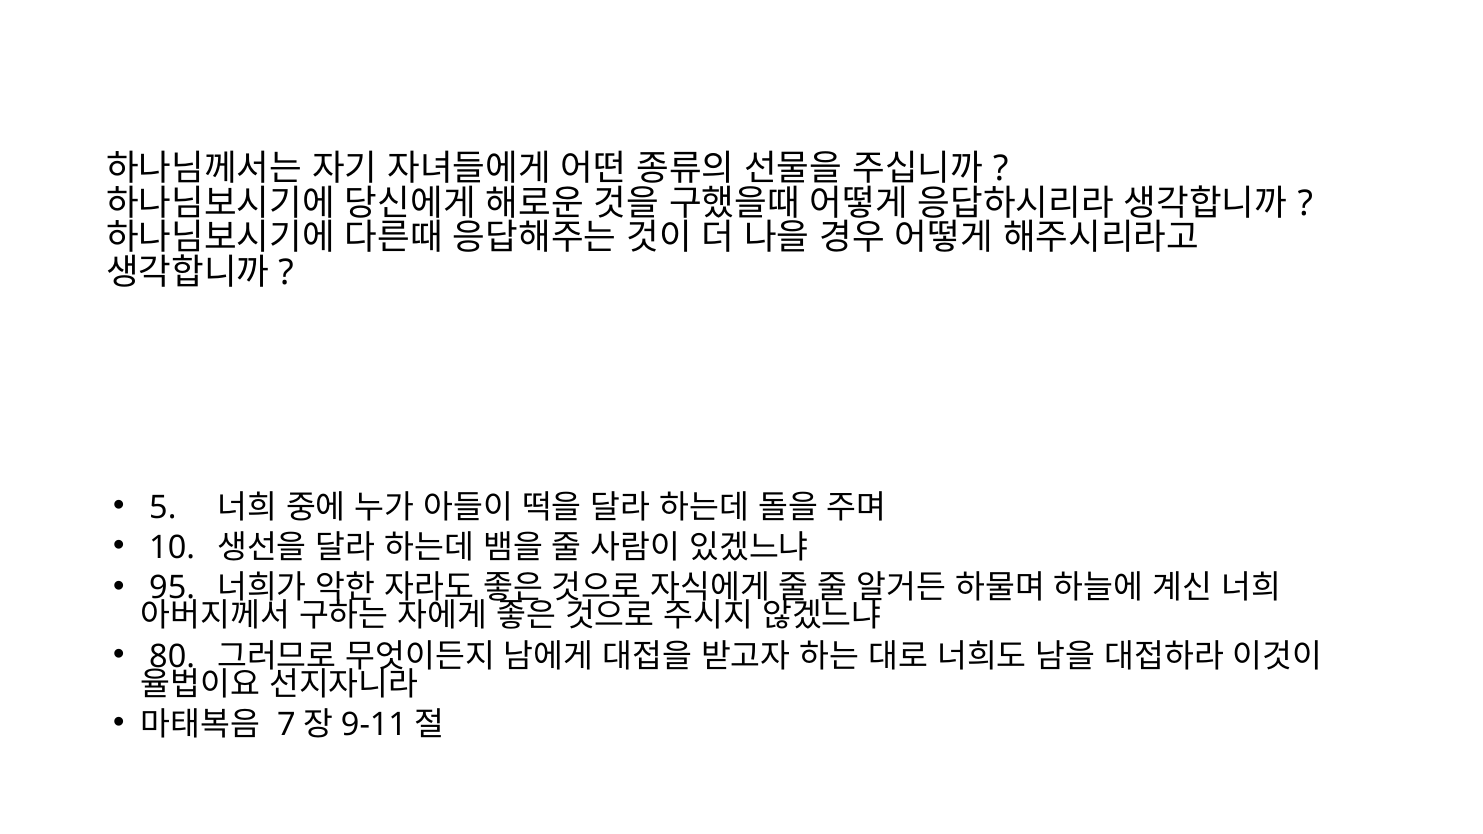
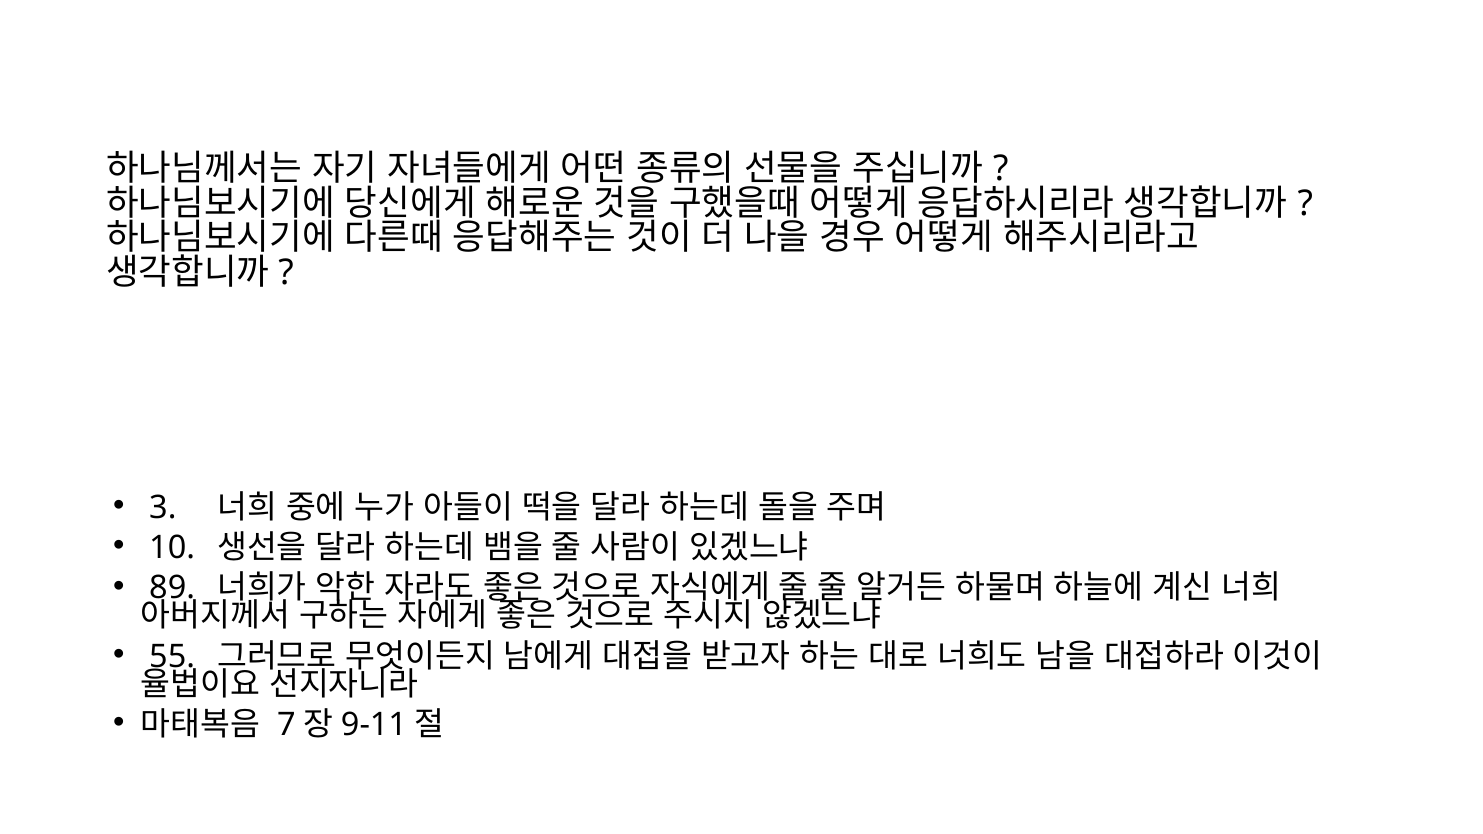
5: 5 -> 3 (163, 508)
95: 95 -> 89 (172, 588)
80: 80 -> 55 (172, 657)
